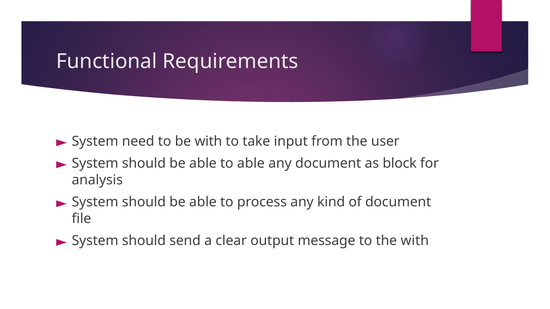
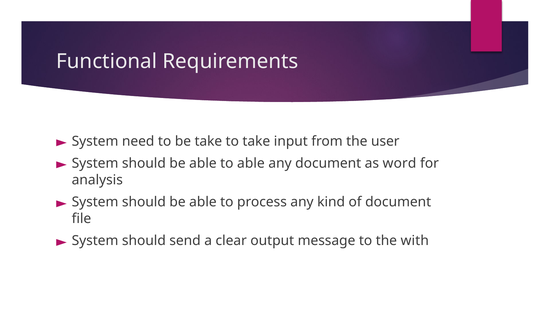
be with: with -> take (208, 141)
block: block -> word (400, 164)
